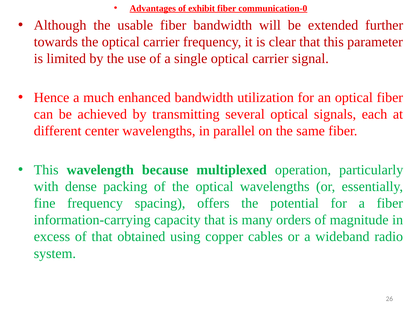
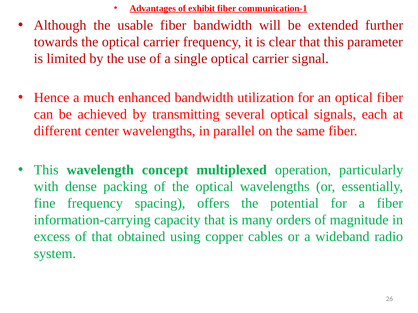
communication-0: communication-0 -> communication-1 (273, 8)
because: because -> concept (165, 170)
